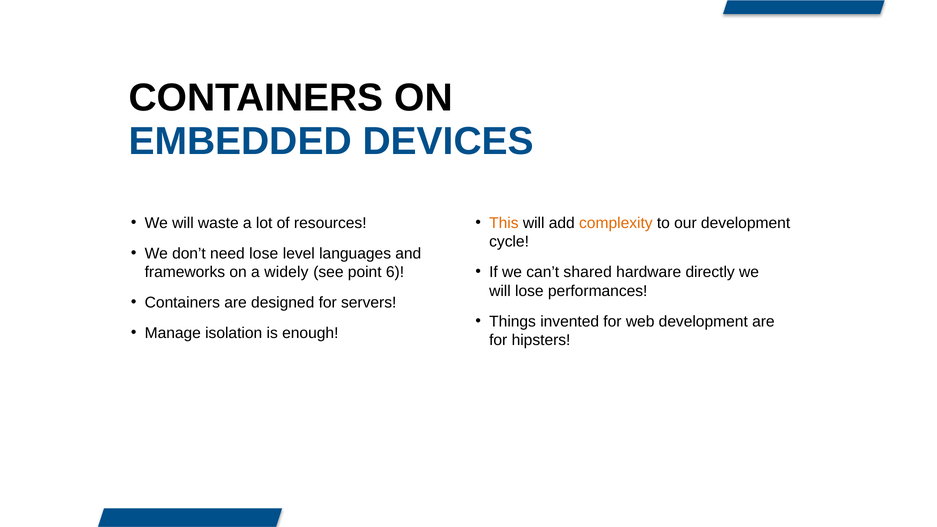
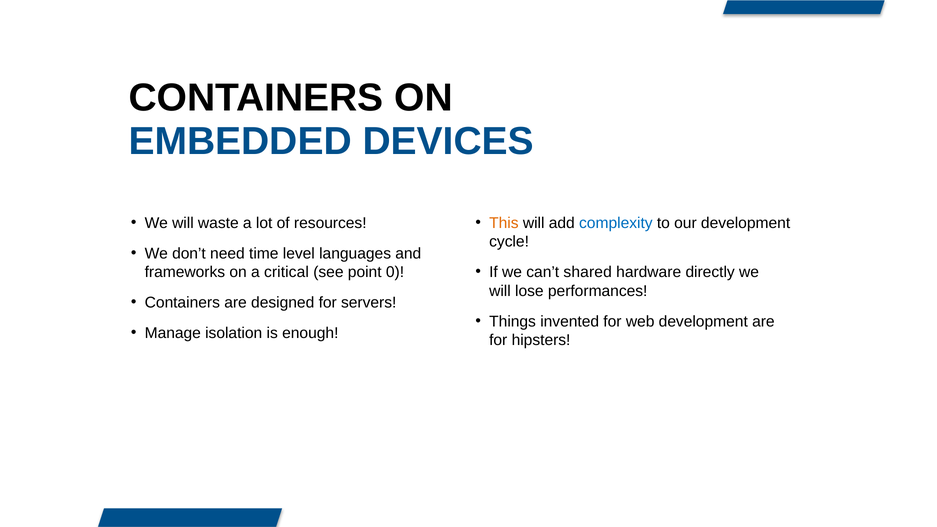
complexity colour: orange -> blue (616, 223)
need lose: lose -> time (264, 254)
widely: widely -> critical (286, 272)
6: 6 -> 0 (395, 272)
